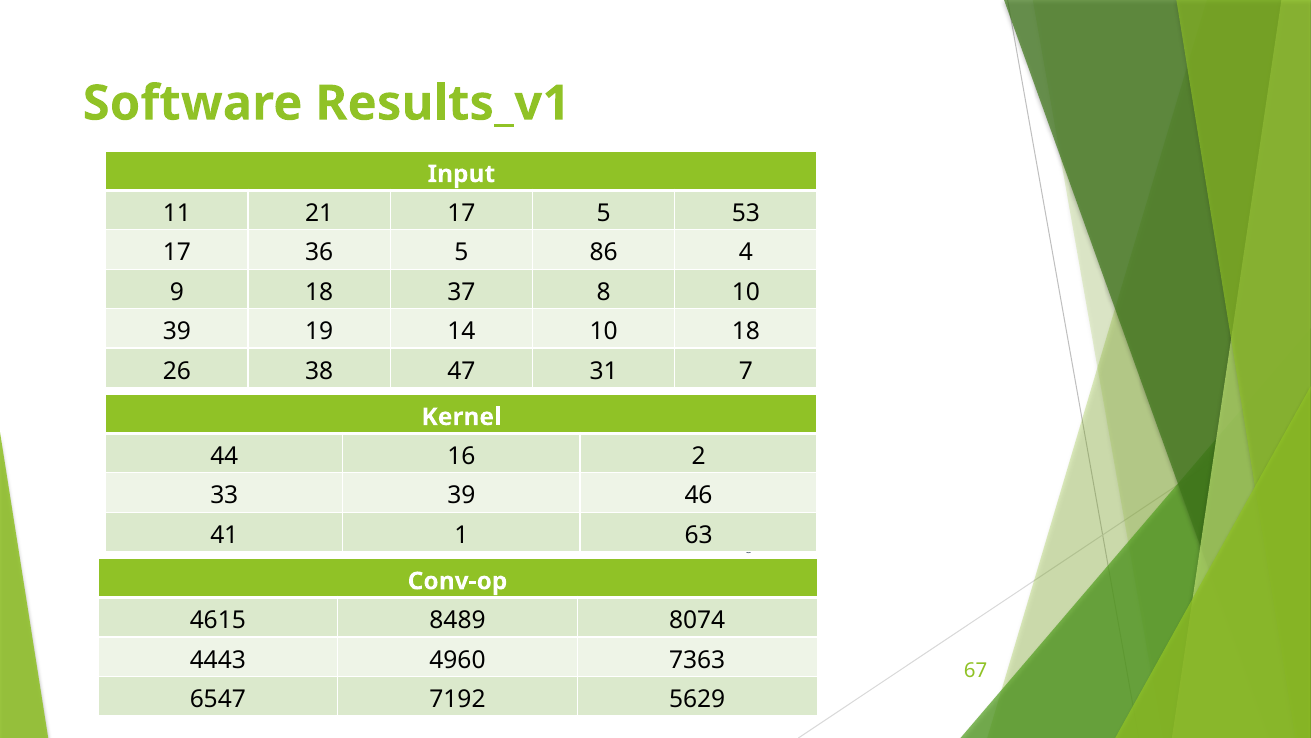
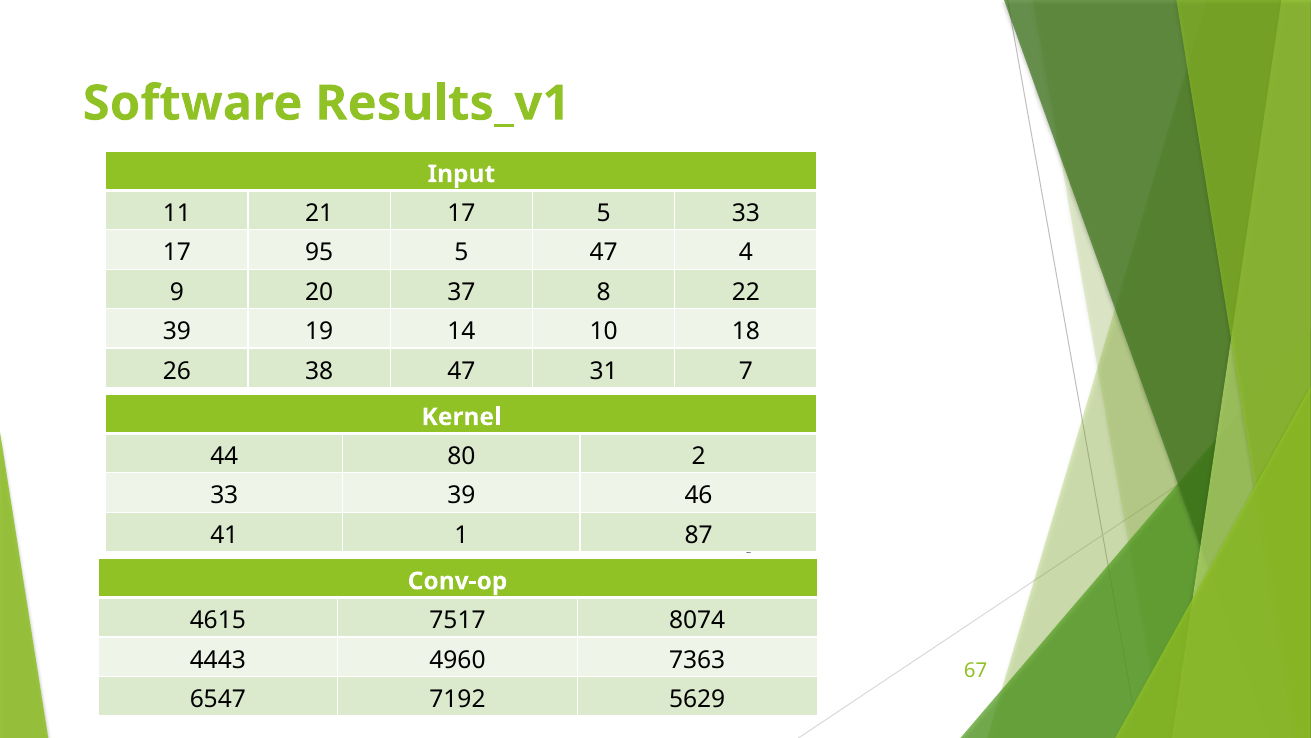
5 53: 53 -> 33 (746, 213)
36: 36 -> 95 (319, 253)
5 86: 86 -> 47 (604, 253)
9 18: 18 -> 20 (319, 292)
8 10: 10 -> 22 (746, 292)
16: 16 -> 80 (461, 456)
63: 63 -> 87 (699, 535)
8489: 8489 -> 7517 (458, 620)
